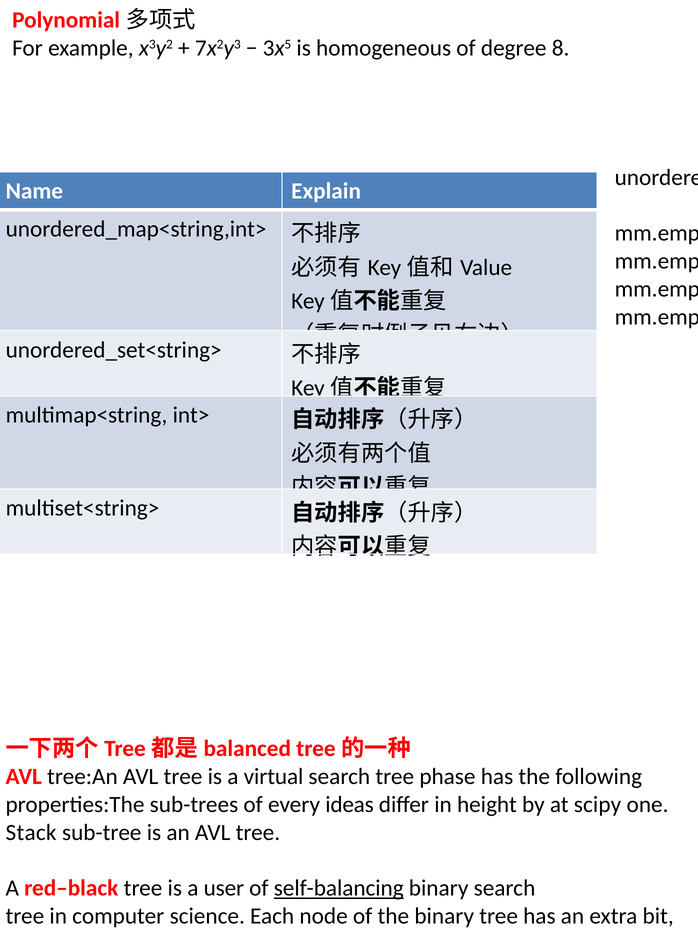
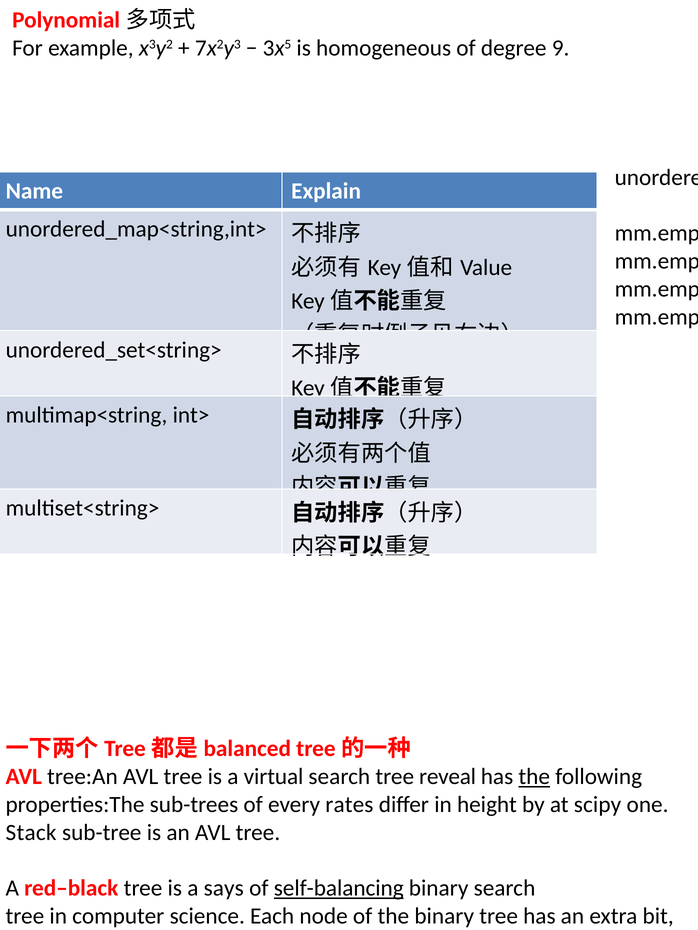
8: 8 -> 9 (561, 48)
phase: phase -> reveal (448, 777)
the underline: none -> present (534, 777)
ideas: ideas -> rates (349, 805)
user: user -> says (224, 889)
